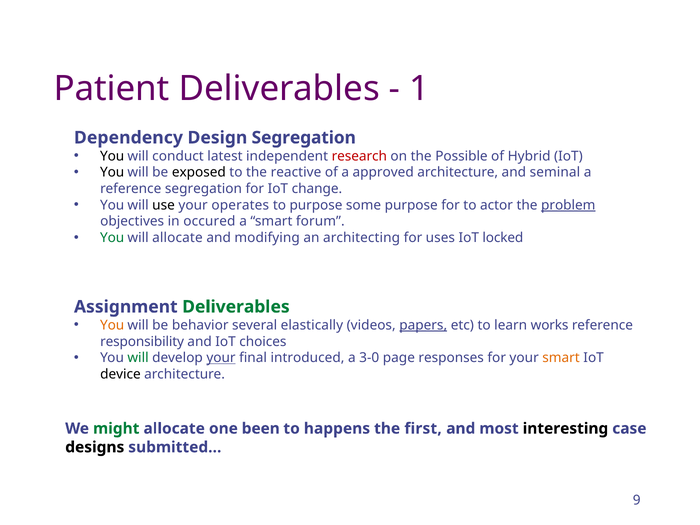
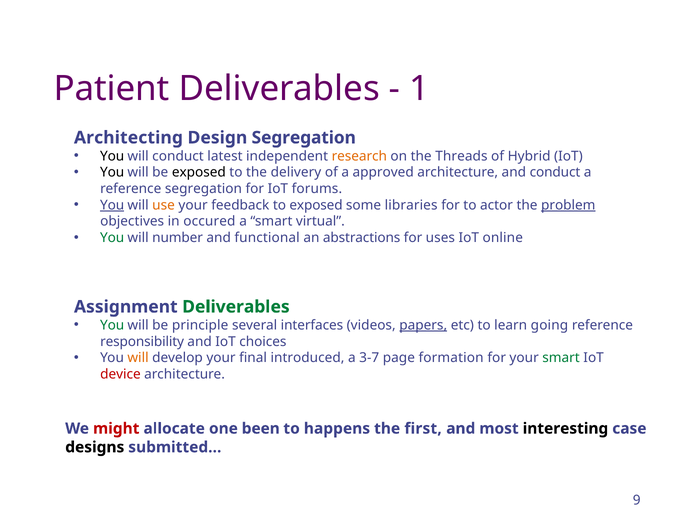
Dependency: Dependency -> Architecting (128, 138)
research colour: red -> orange (359, 156)
Possible: Possible -> Threads (461, 156)
reactive: reactive -> delivery (296, 172)
and seminal: seminal -> conduct (555, 172)
change: change -> forums (317, 189)
You underline: none -> present (112, 205)
use colour: black -> orange (164, 205)
operates: operates -> feedback (240, 205)
to purpose: purpose -> exposed (316, 205)
some purpose: purpose -> libraries (411, 205)
forum: forum -> virtual (320, 221)
will allocate: allocate -> number (178, 238)
modifying: modifying -> functional (267, 238)
architecting: architecting -> abstractions (362, 238)
locked: locked -> online (503, 238)
You colour: orange -> green (112, 325)
behavior: behavior -> principle (200, 325)
elastically: elastically -> interfaces (312, 325)
works: works -> going (549, 325)
will colour: green -> orange (138, 358)
your underline: present -> none (221, 358)
3-0: 3-0 -> 3-7 (369, 358)
responses: responses -> formation (451, 358)
smart colour: orange -> green (561, 358)
device colour: black -> red (120, 374)
might colour: green -> red (116, 429)
